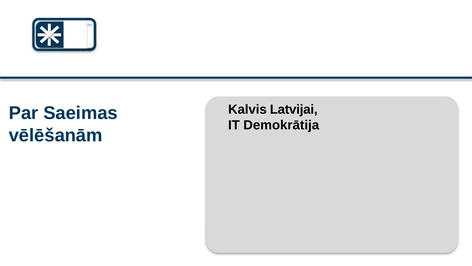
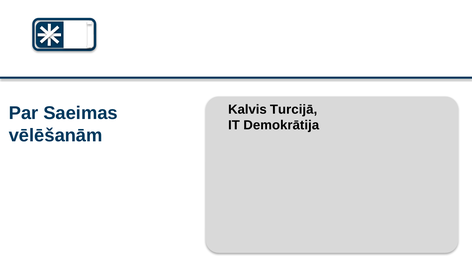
Latvijai: Latvijai -> Turcijā (294, 109)
